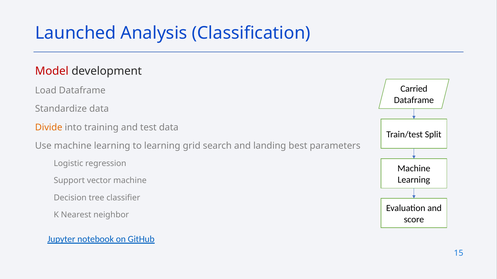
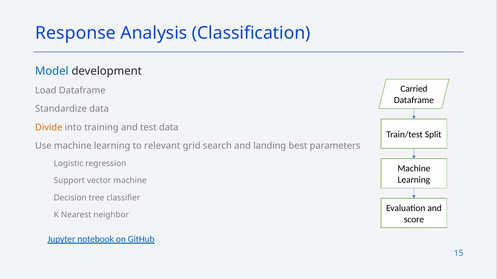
Launched: Launched -> Response (75, 33)
Model colour: red -> blue (52, 71)
to learning: learning -> relevant (162, 146)
